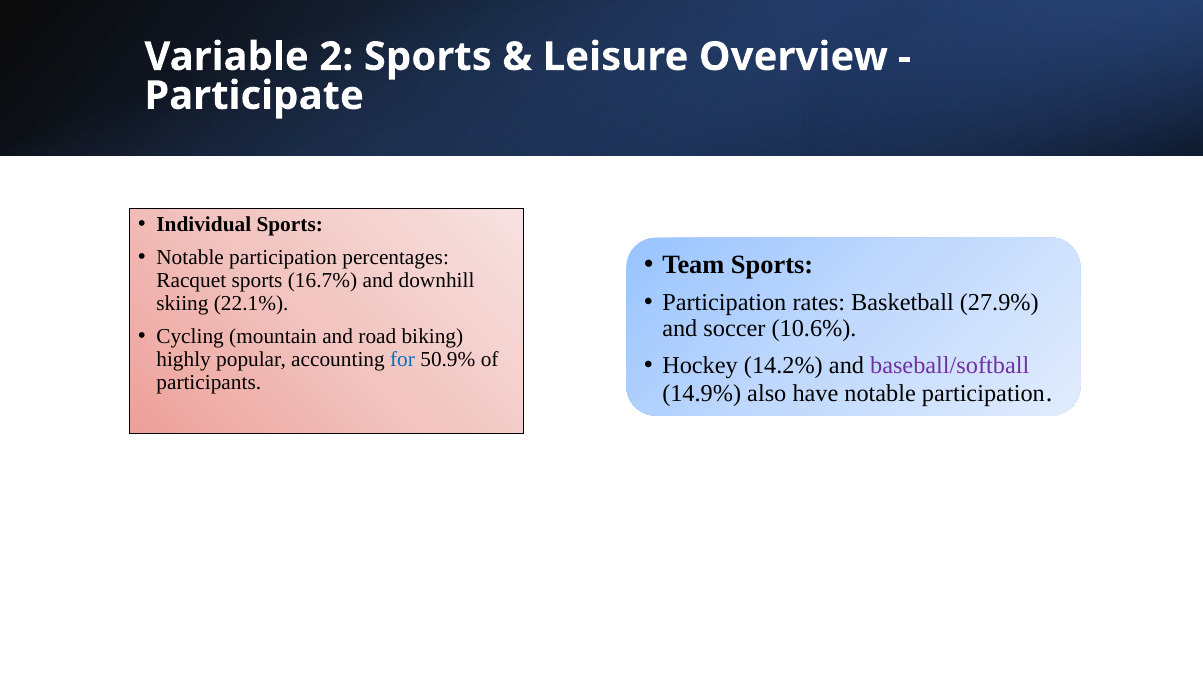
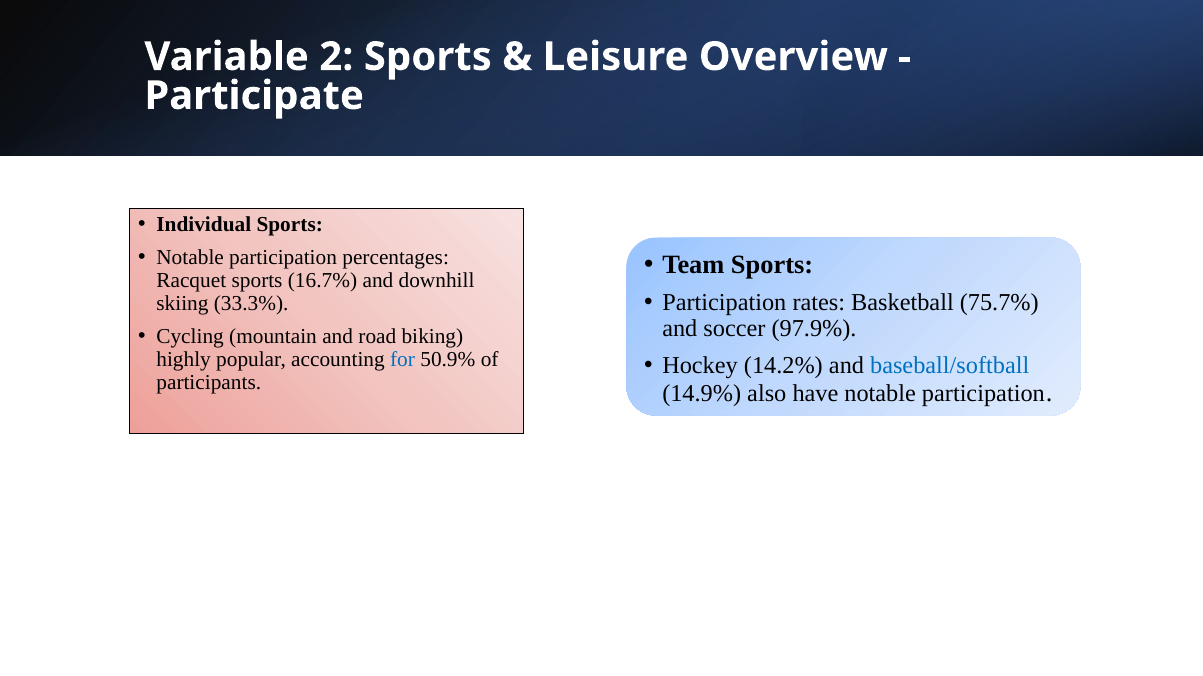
27.9%: 27.9% -> 75.7% (999, 303)
22.1%: 22.1% -> 33.3% (251, 304)
10.6%: 10.6% -> 97.9% (814, 329)
baseball/softball colour: purple -> blue (950, 366)
